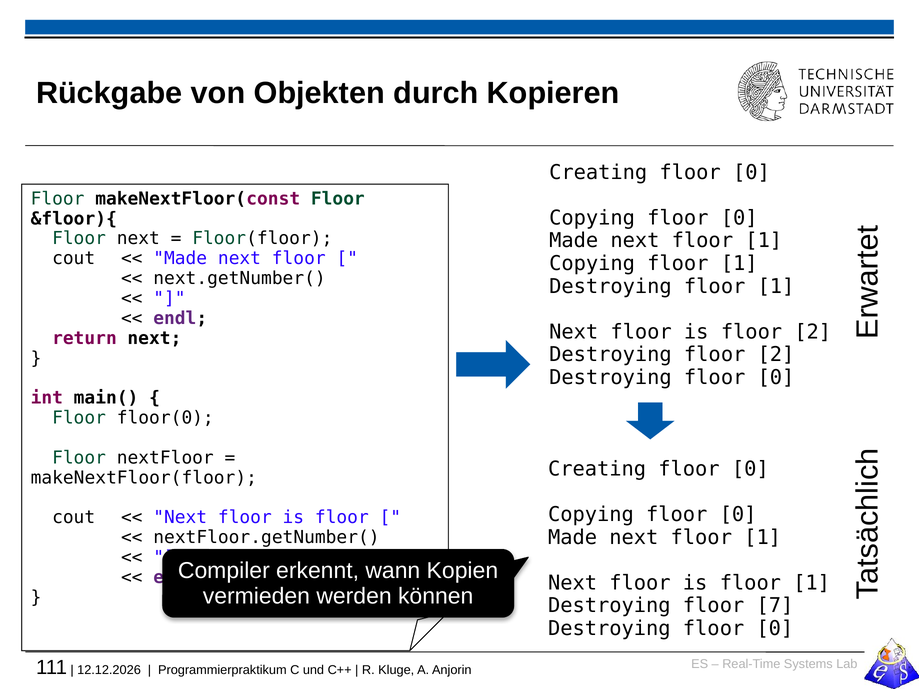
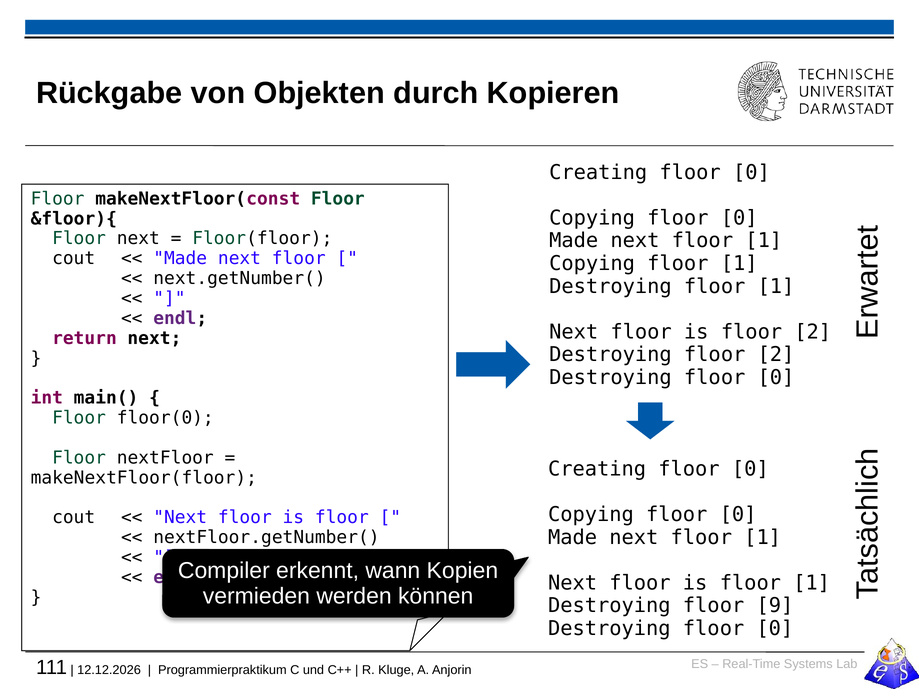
7: 7 -> 9 (775, 606)
